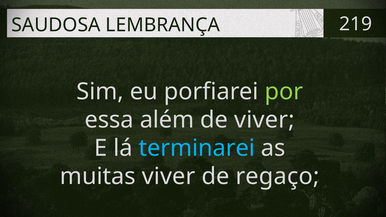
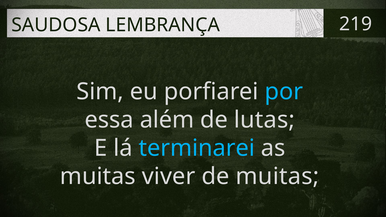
por colour: light green -> light blue (284, 92)
de viver: viver -> lutas (264, 120)
de regaço: regaço -> muitas (277, 177)
